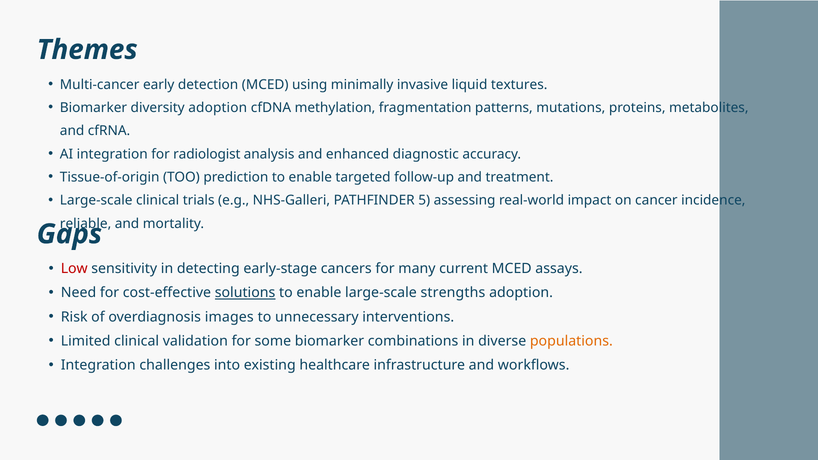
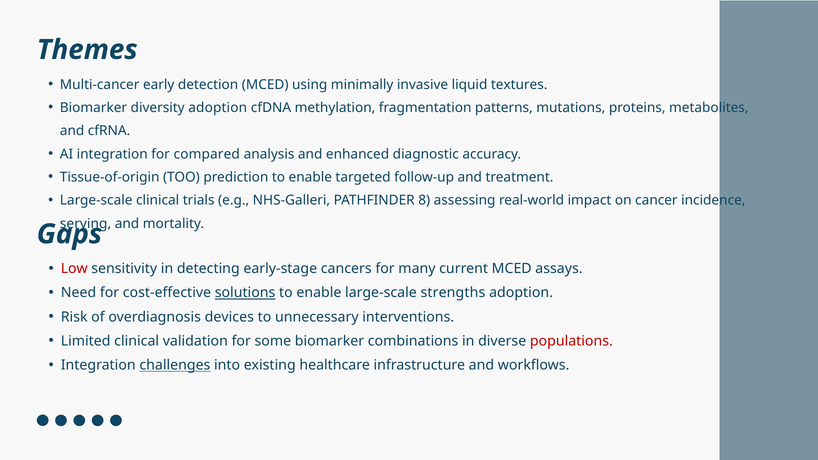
radiologist: radiologist -> compared (207, 154)
5: 5 -> 8 (424, 200)
reliable: reliable -> serving (86, 224)
images: images -> devices (229, 317)
populations colour: orange -> red (571, 341)
challenges underline: none -> present (175, 365)
